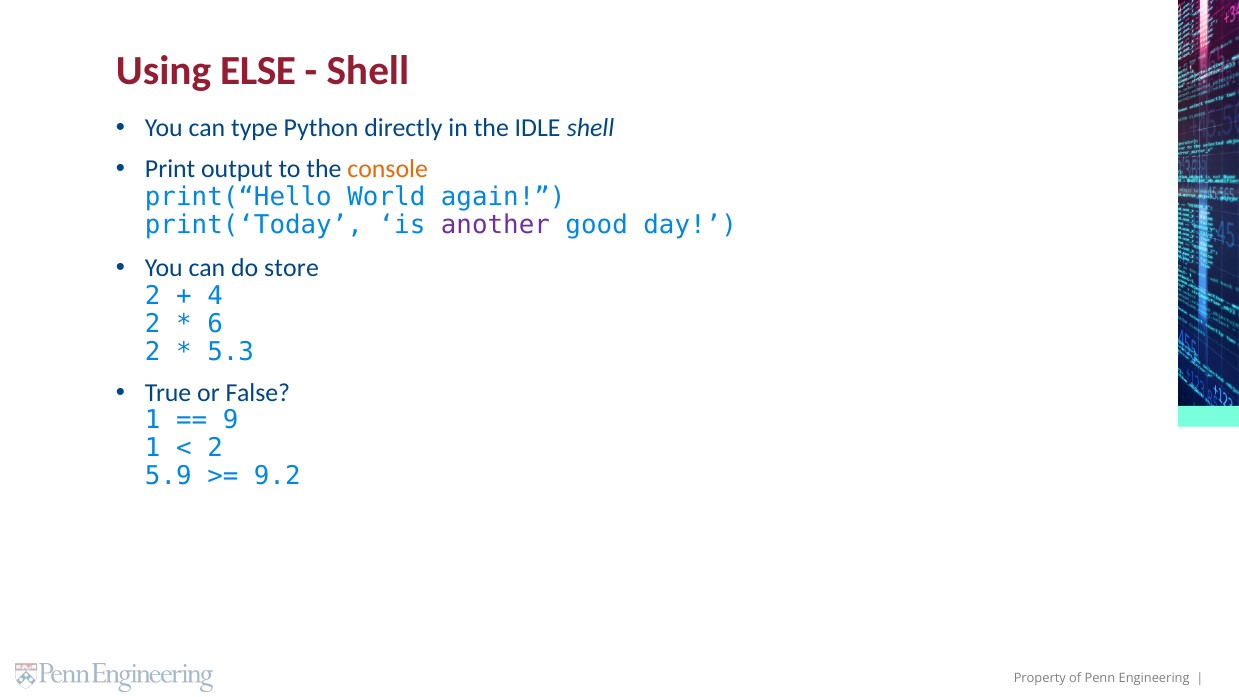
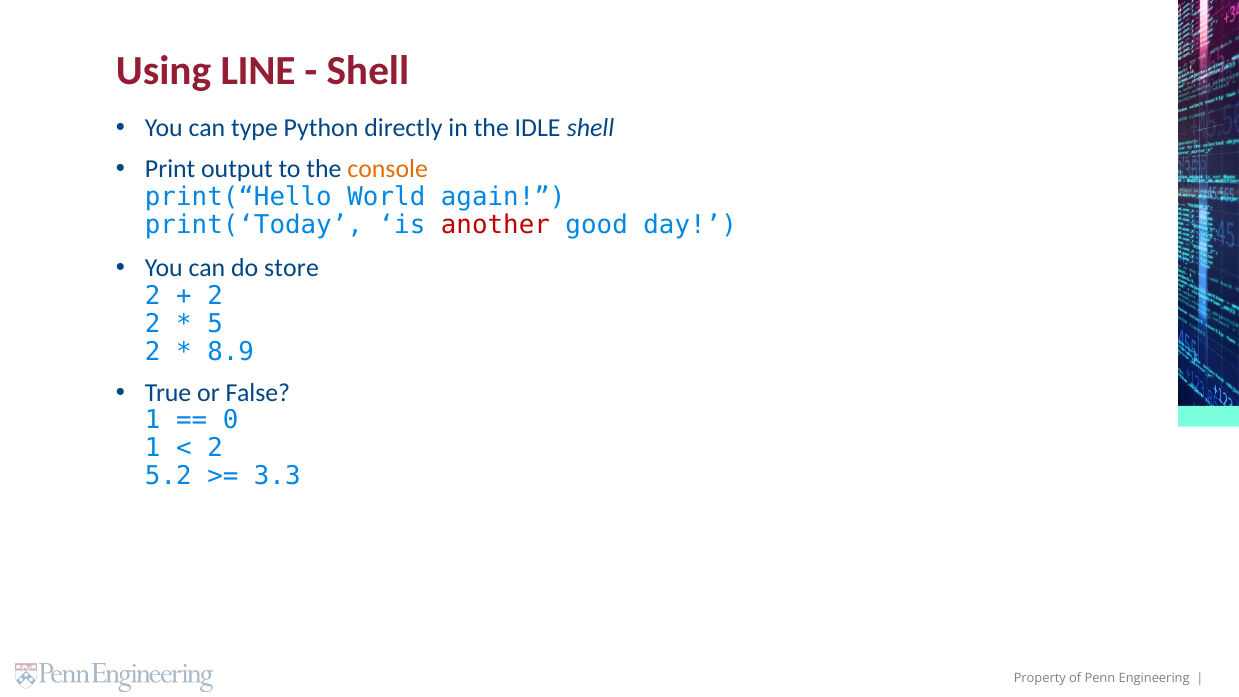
ELSE: ELSE -> LINE (258, 71)
another colour: purple -> red (495, 225)
4: 4 -> 2 (215, 296)
6: 6 -> 5 (215, 324)
5.3: 5.3 -> 8.9 (231, 352)
9: 9 -> 0 (231, 420)
5.9: 5.9 -> 5.2 (168, 476)
9.2: 9.2 -> 3.3 (277, 476)
